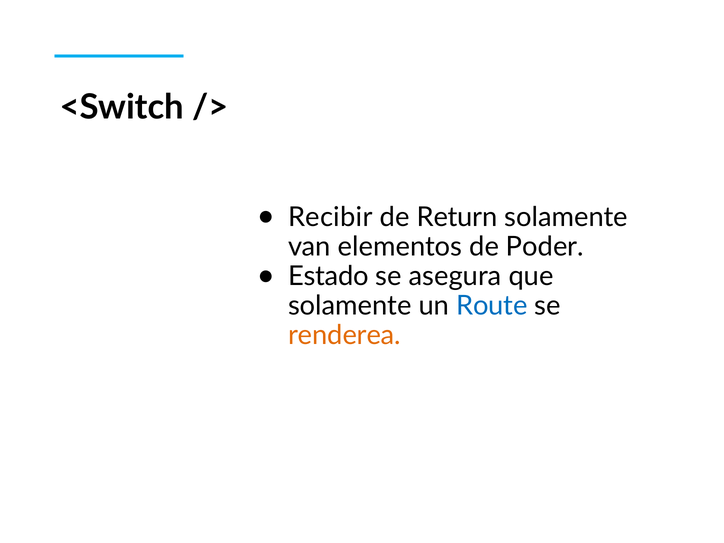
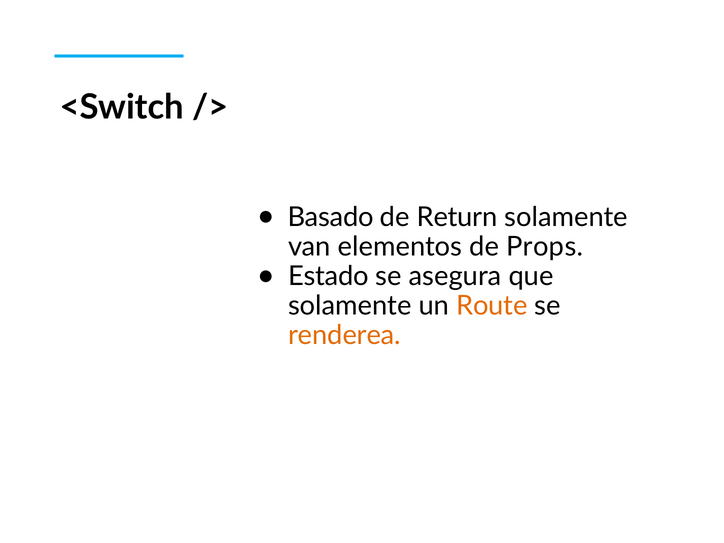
Recibir: Recibir -> Basado (331, 217)
Poder: Poder -> Props (545, 247)
Route colour: blue -> orange (492, 306)
